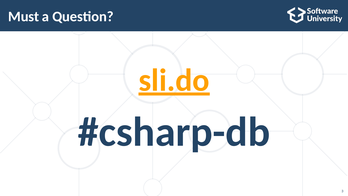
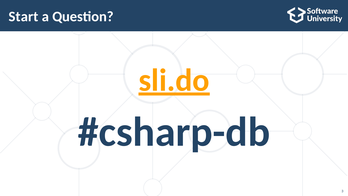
Must: Must -> Start (23, 16)
